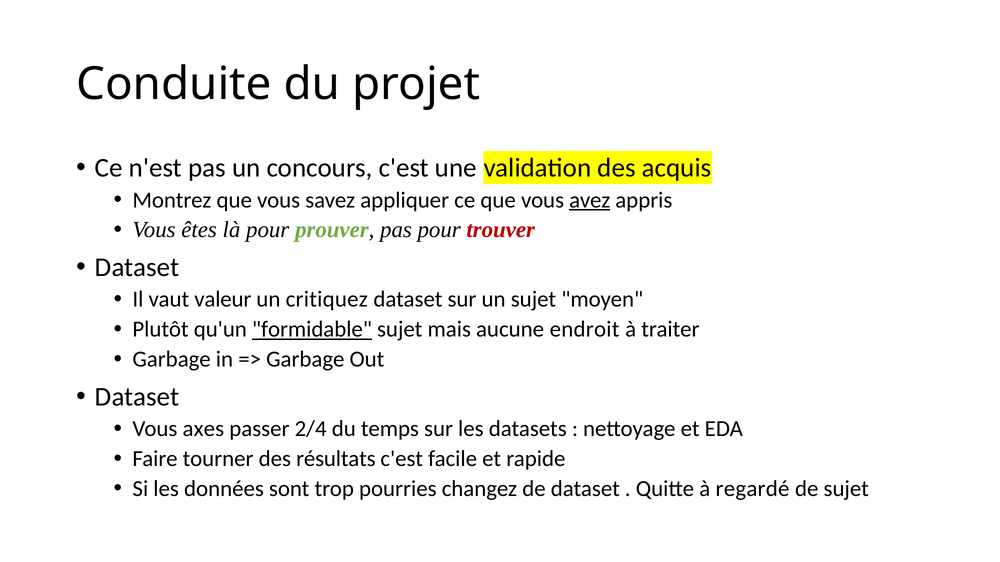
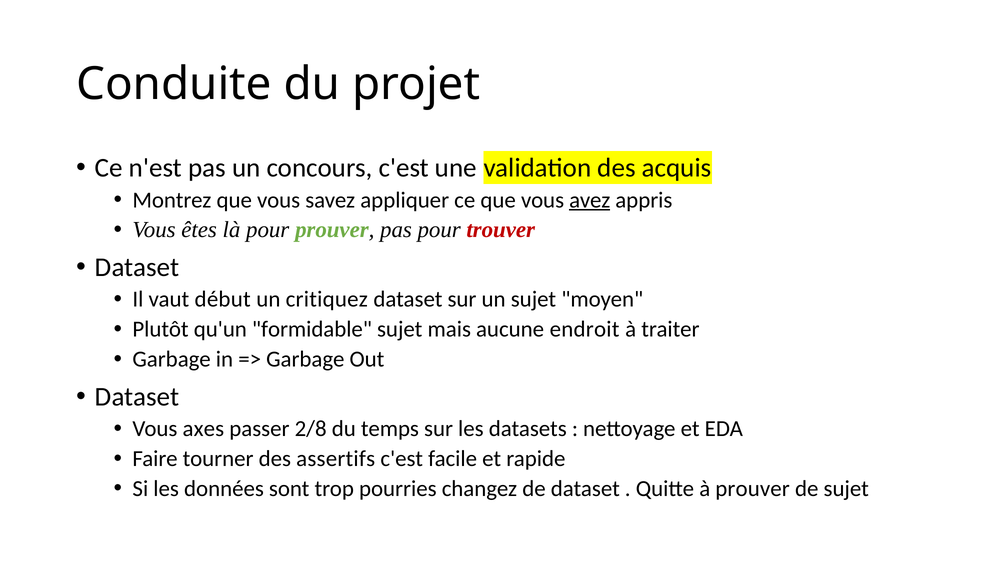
valeur: valeur -> début (223, 300)
formidable underline: present -> none (312, 330)
2/4: 2/4 -> 2/8 (311, 429)
résultats: résultats -> assertifs (336, 459)
à regardé: regardé -> prouver (753, 489)
